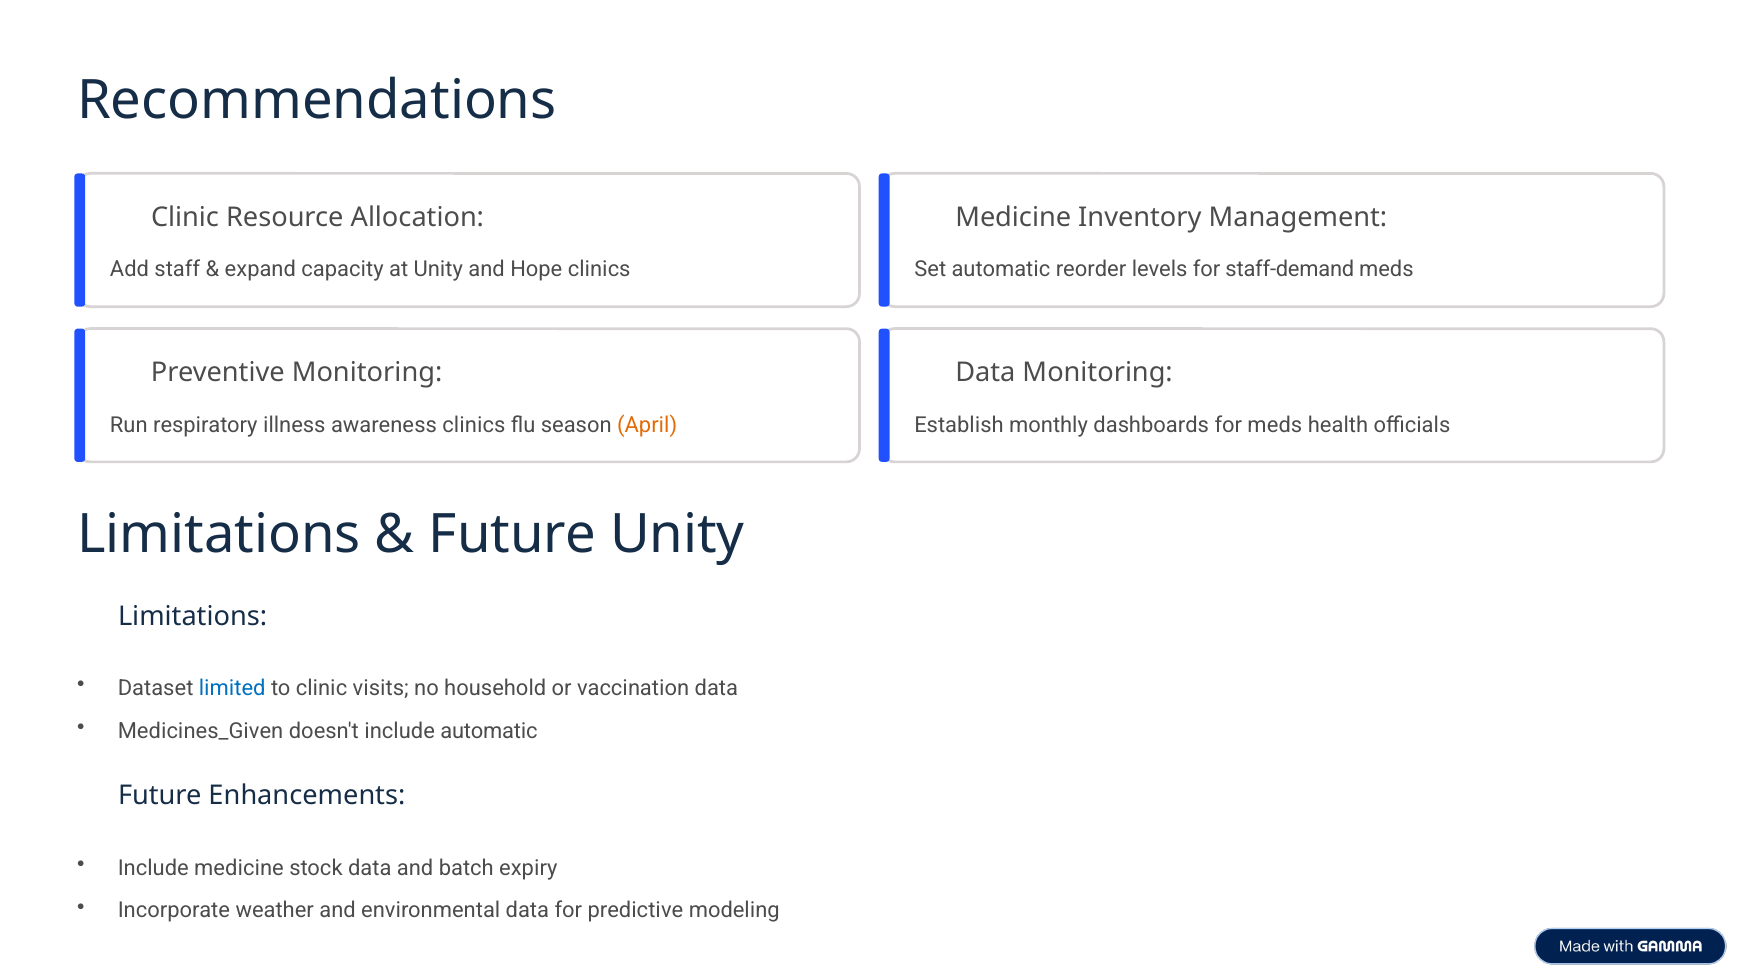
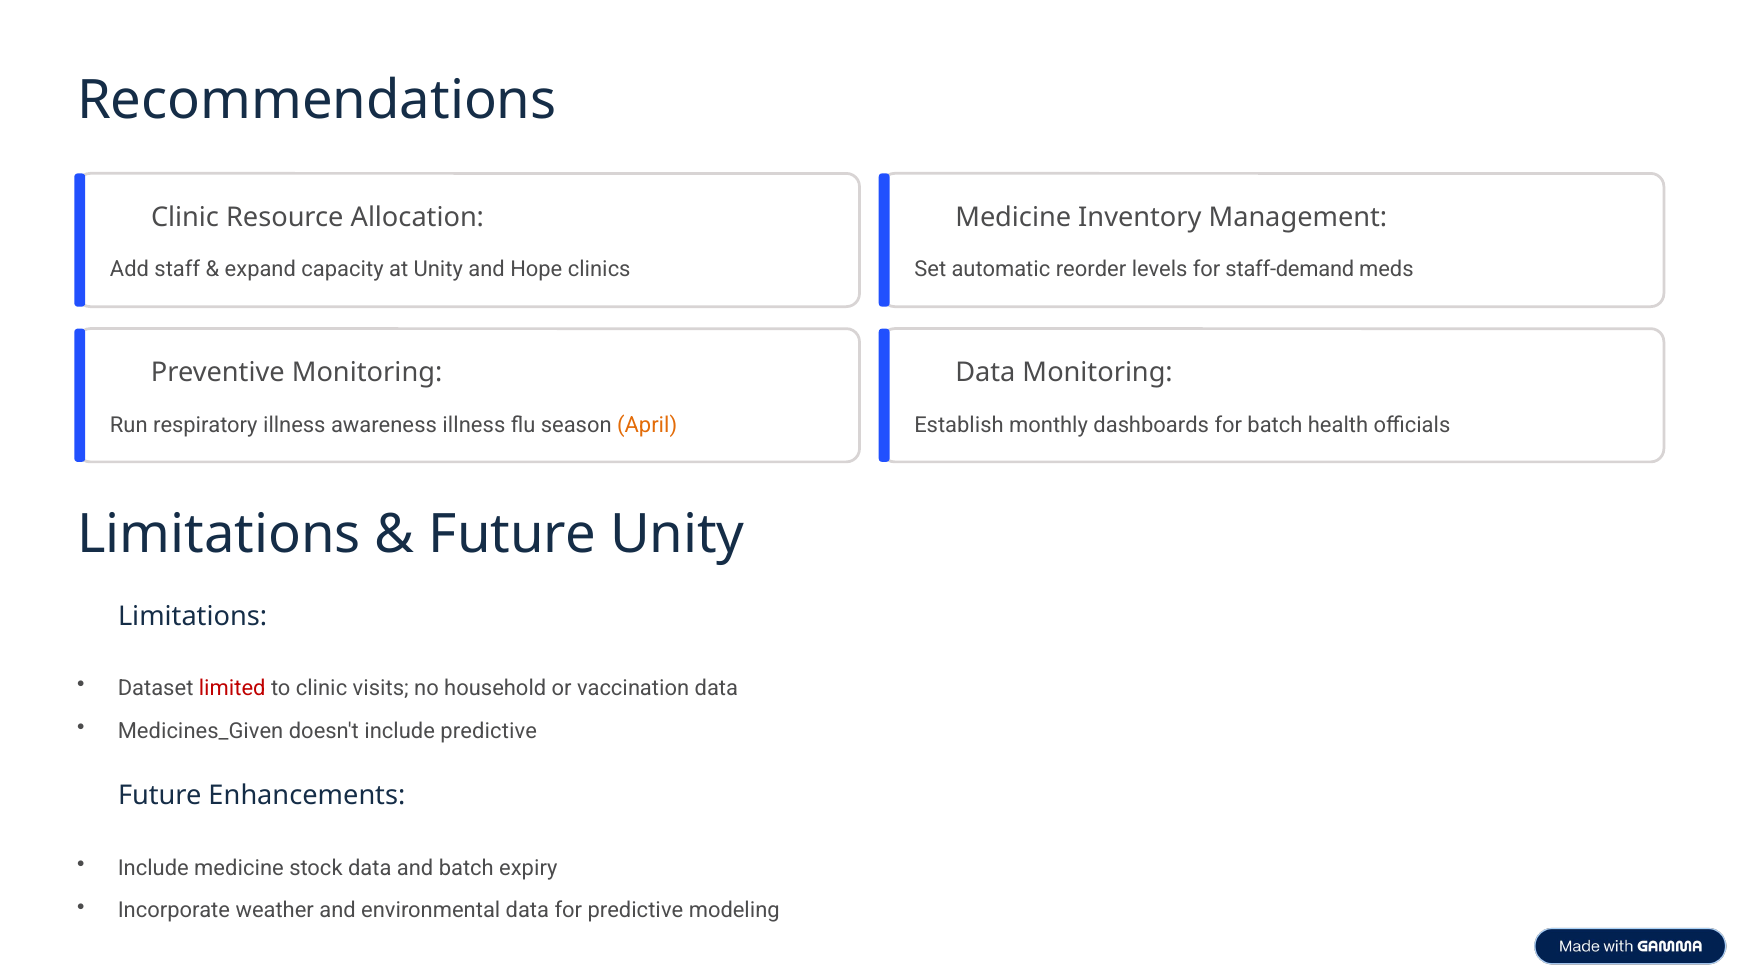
awareness clinics: clinics -> illness (474, 425)
for meds: meds -> batch (1275, 425)
limited colour: blue -> red (232, 688)
include automatic: automatic -> predictive (489, 731)
